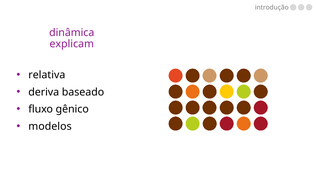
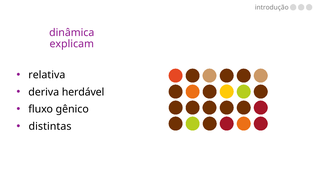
baseado: baseado -> herdável (83, 92)
modelos: modelos -> distintas (50, 126)
